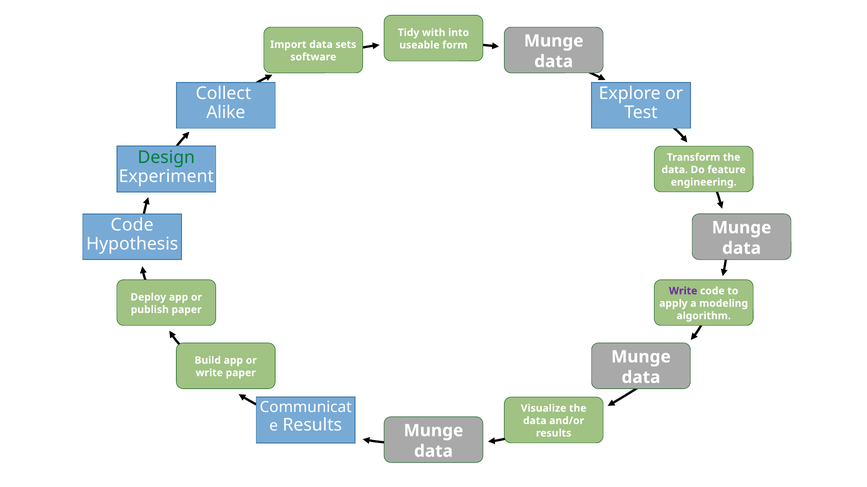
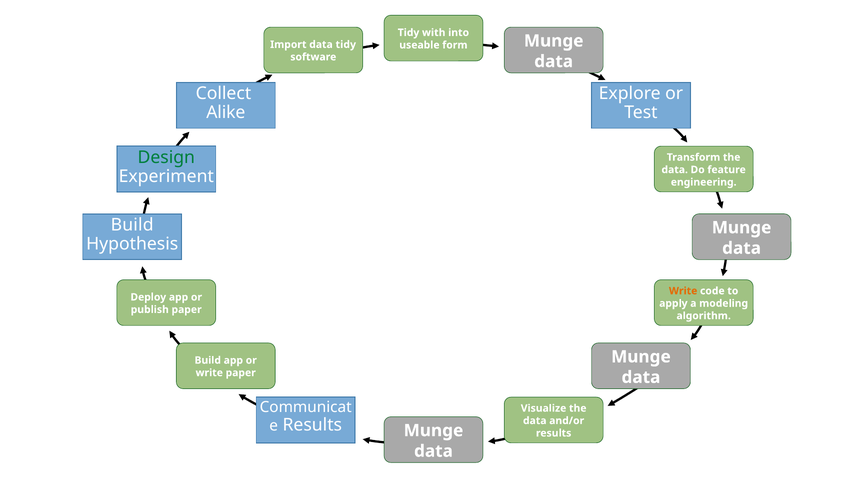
data sets: sets -> tidy (346, 45)
Code: Code -> Build (132, 225)
Write colour: purple -> orange (683, 291)
